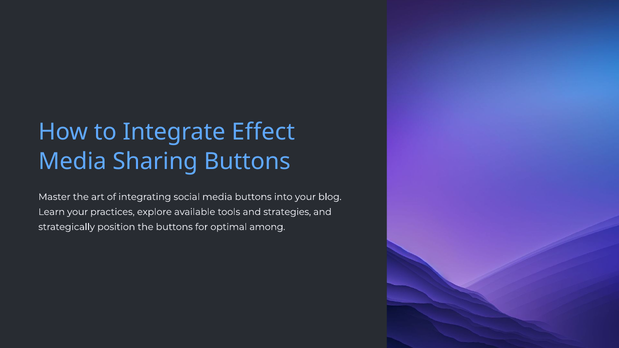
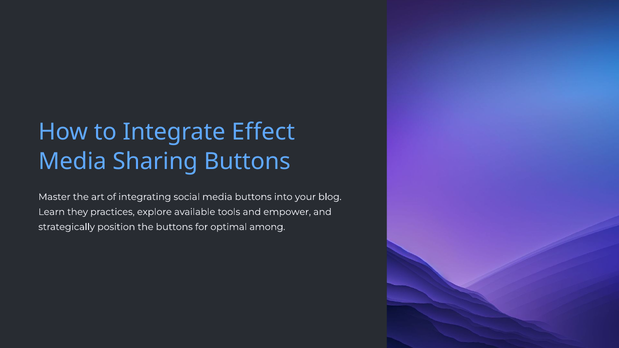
Learn your: your -> they (78, 212)
strategies: strategies -> empower (287, 212)
